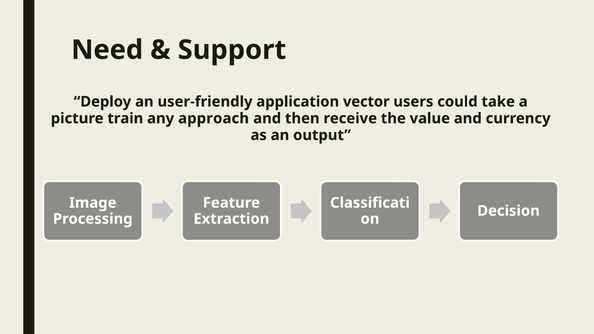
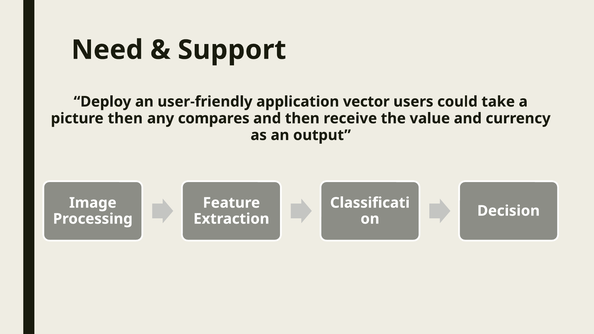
picture train: train -> then (125, 118)
approach: approach -> compares (214, 118)
